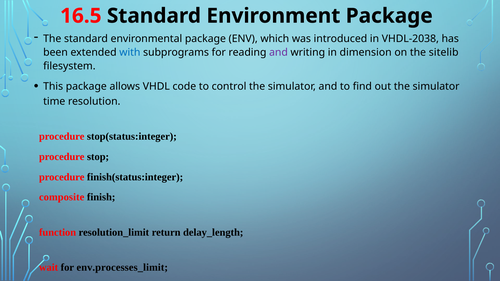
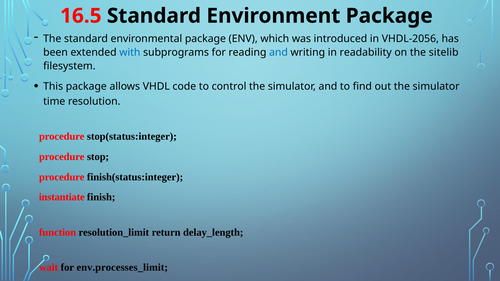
VHDL-2038: VHDL-2038 -> VHDL-2056 (410, 39)
and colour: purple -> blue (278, 52)
dimension: dimension -> readability (366, 52)
composite: composite -> instantiate (62, 197)
